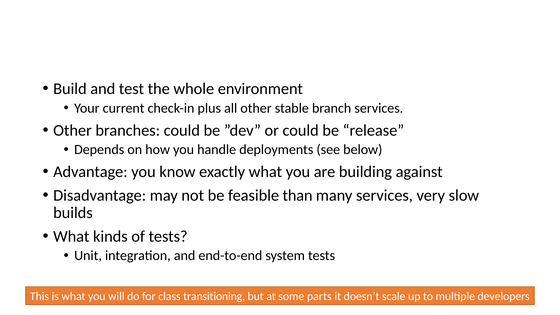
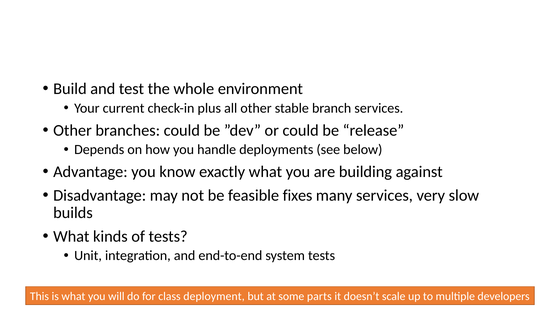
than: than -> fixes (298, 195)
transitioning: transitioning -> deployment (214, 296)
